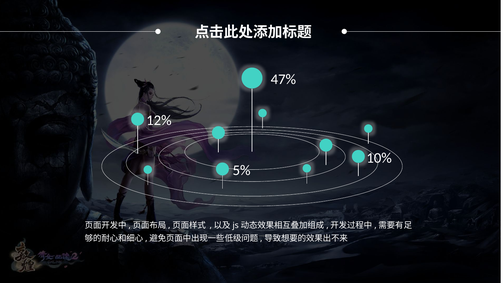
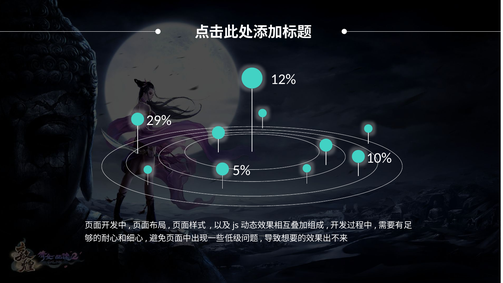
47%: 47% -> 12% (283, 79)
12%: 12% -> 29% (159, 120)
